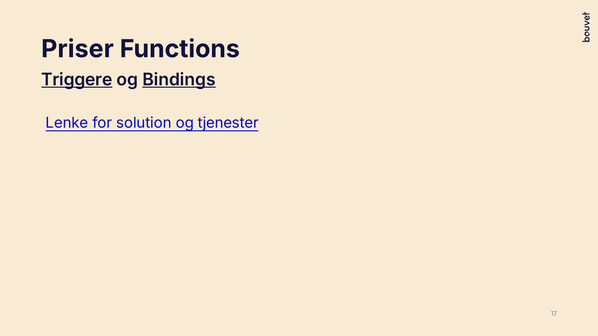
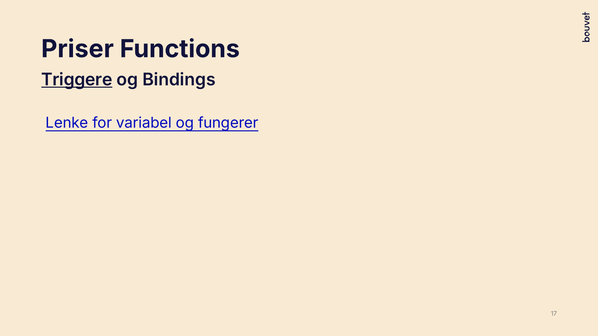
Bindings underline: present -> none (179, 80)
solution: solution -> variabel (144, 123)
tjenester: tjenester -> fungerer (228, 123)
